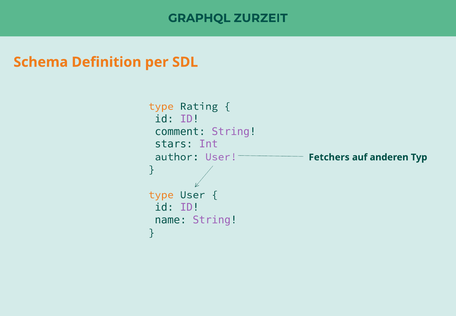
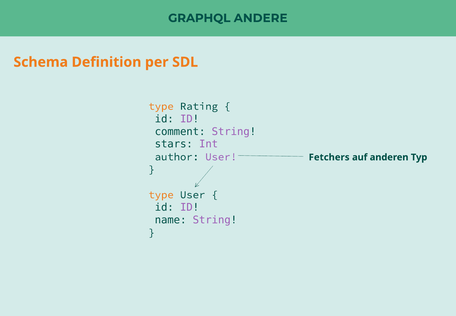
ZURZEIT: ZURZEIT -> ANDERE (261, 18)
